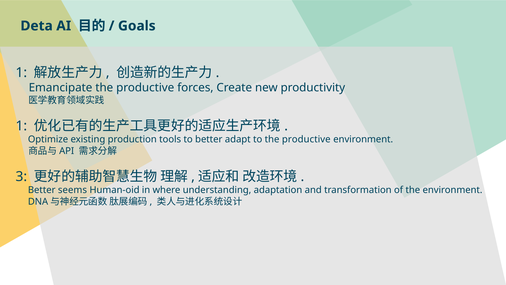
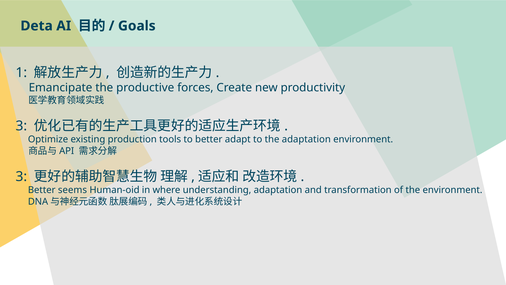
1: 1 -> 3 (21, 126)
to the productive: productive -> adaptation (306, 139)
